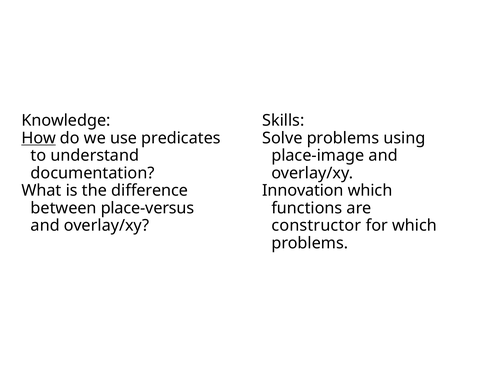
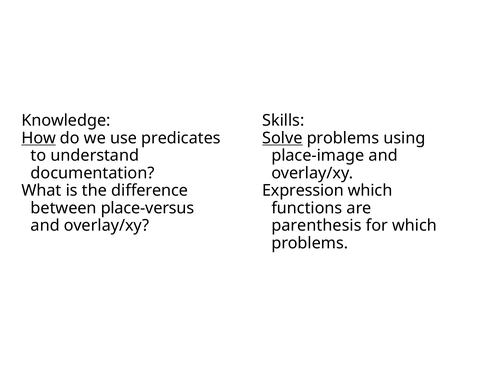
Solve underline: none -> present (282, 138)
Innovation: Innovation -> Expression (303, 191)
constructor: constructor -> parenthesis (316, 226)
